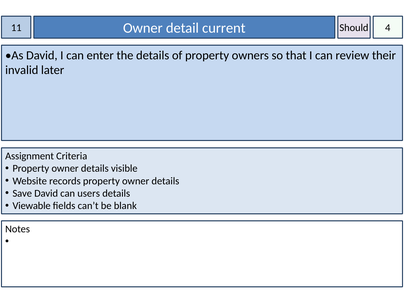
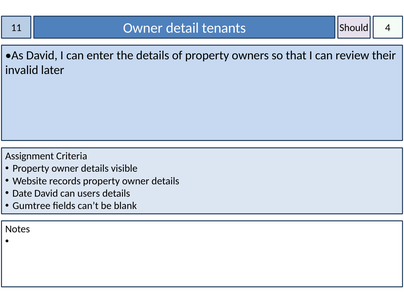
current: current -> tenants (224, 28)
Save: Save -> Date (22, 193)
Viewable: Viewable -> Gumtree (31, 206)
